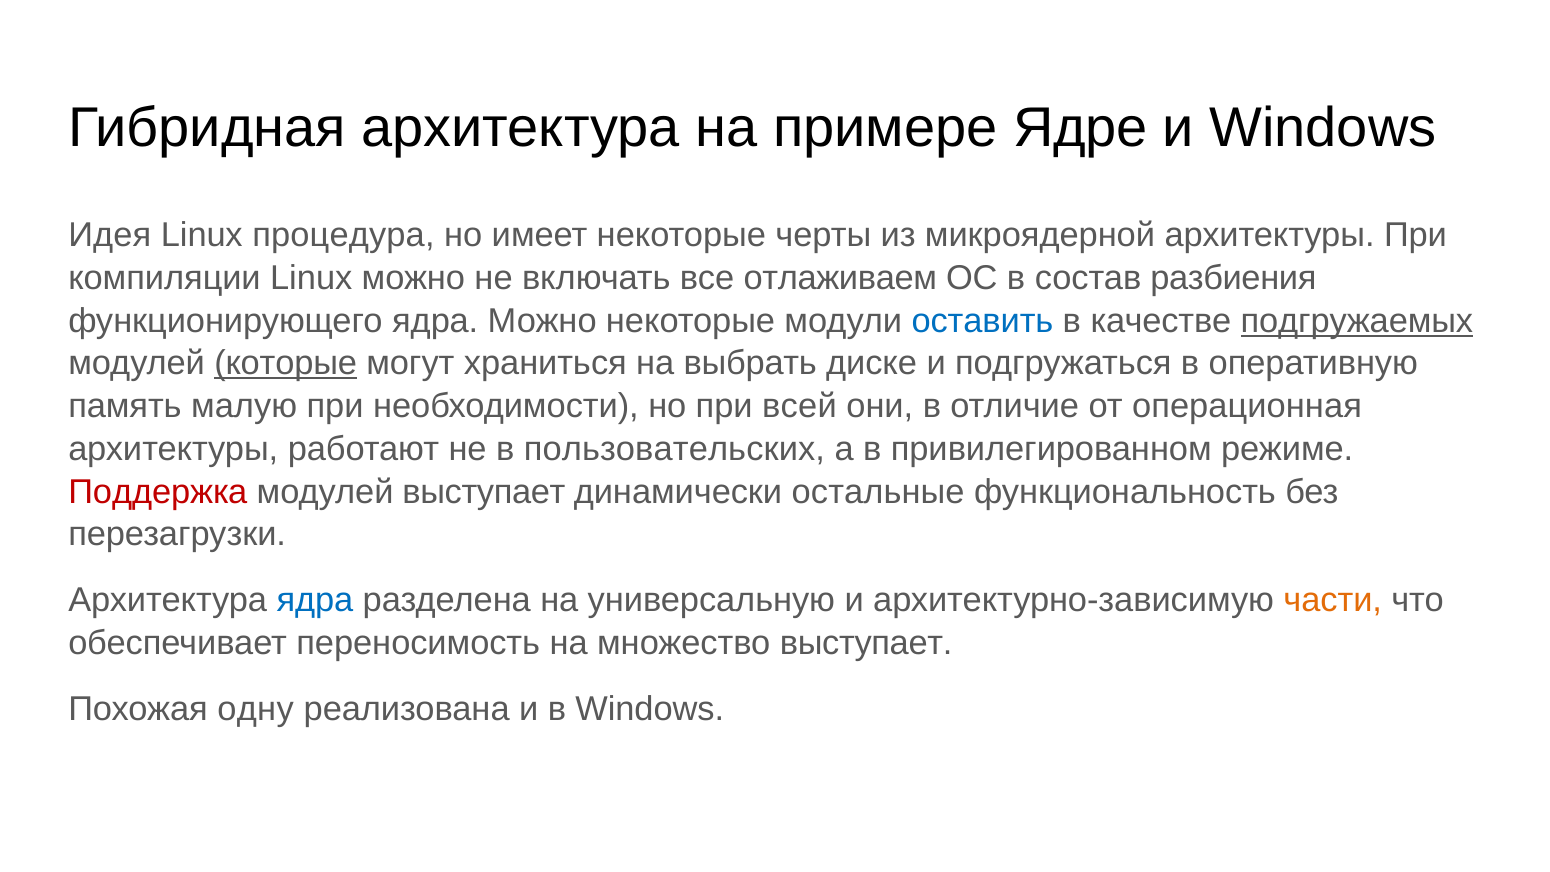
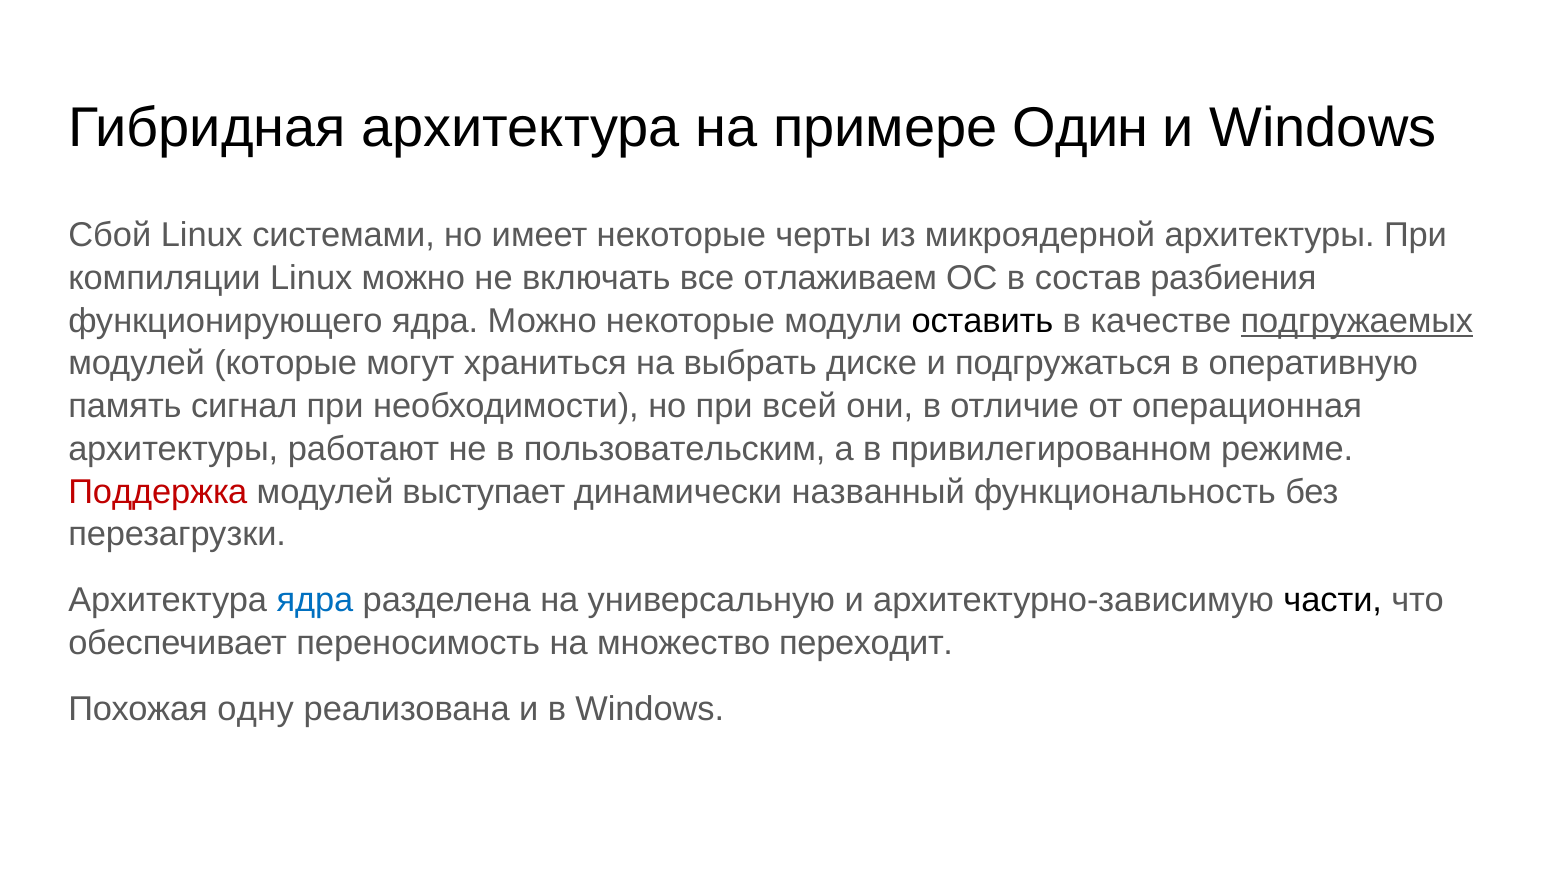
Ядре: Ядре -> Один (1080, 128)
Идея: Идея -> Сбой (110, 235)
процедура: процедура -> системами (344, 235)
оставить colour: blue -> black (982, 321)
которые underline: present -> none (286, 363)
малую: малую -> сигнал (244, 406)
пользовательских: пользовательских -> пользовательским (675, 449)
остальные: остальные -> названный (878, 492)
части colour: orange -> black (1333, 600)
множество выступает: выступает -> переходит (866, 643)
